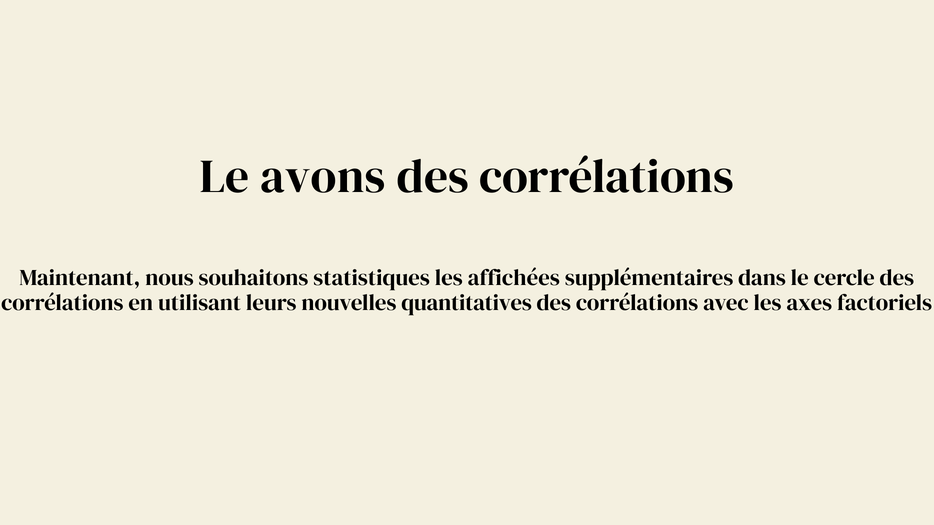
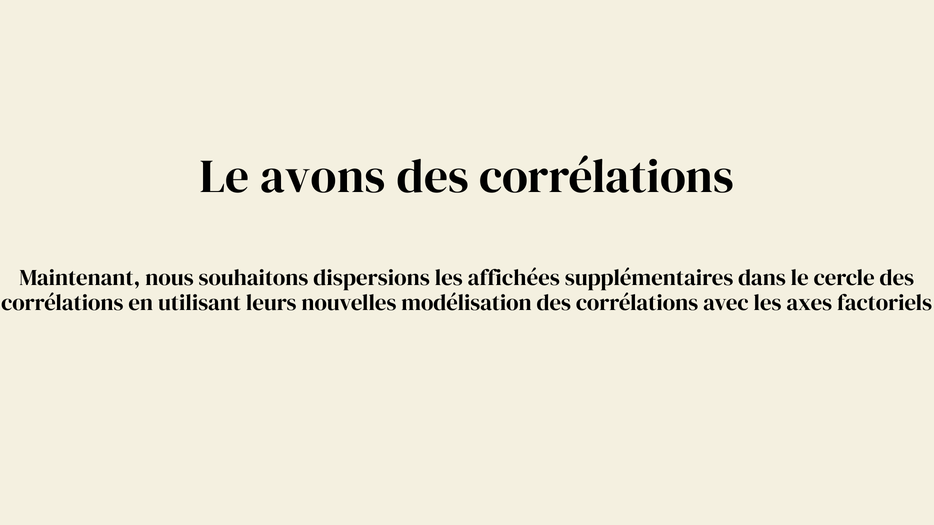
statistiques: statistiques -> dispersions (372, 278)
quantitatives: quantitatives -> modélisation (466, 303)
